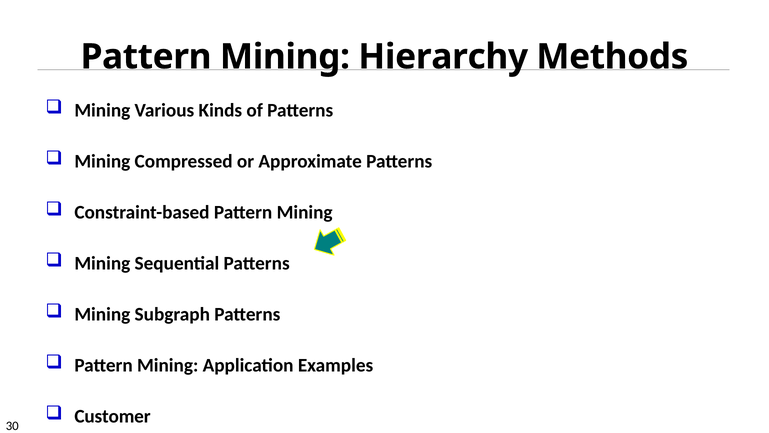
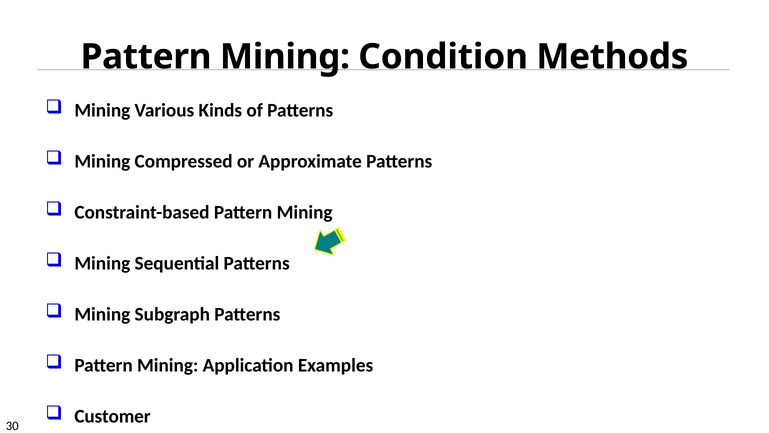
Hierarchy: Hierarchy -> Condition (443, 57)
